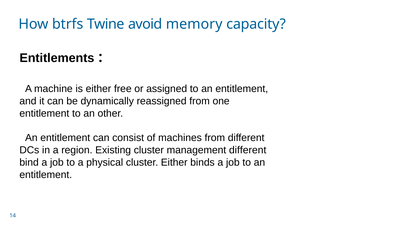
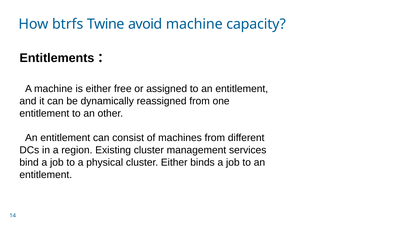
avoid memory: memory -> machine (194, 24)
management different: different -> services (248, 150)
